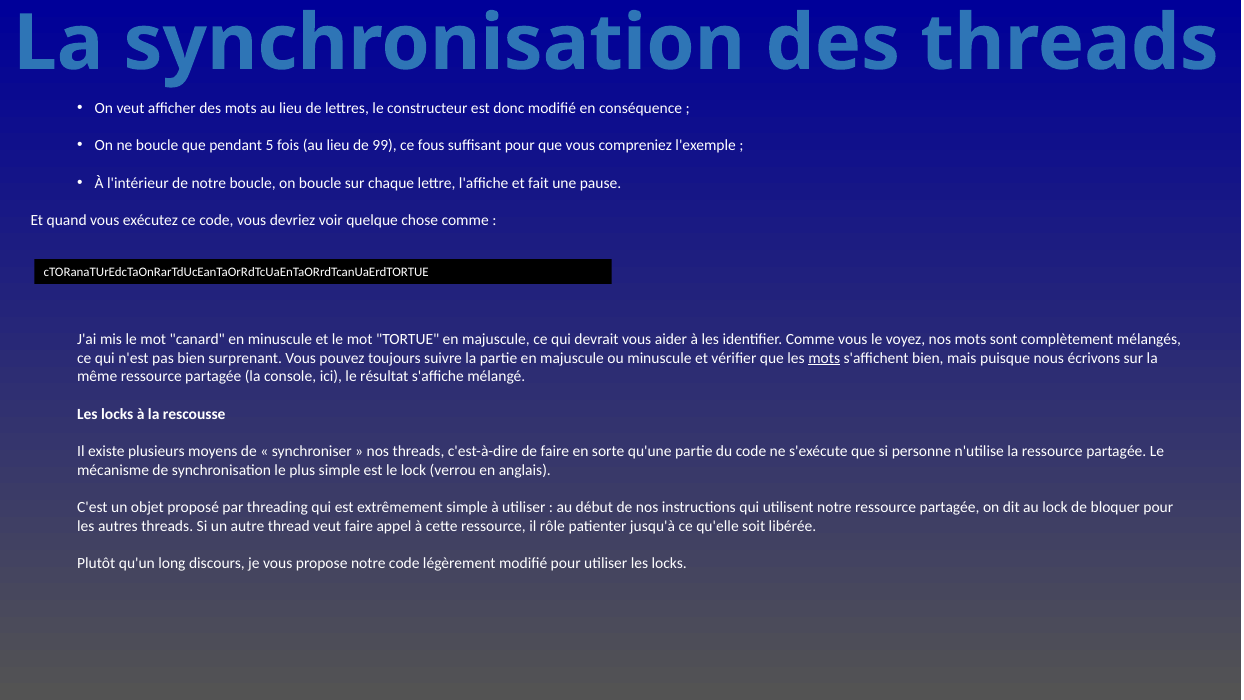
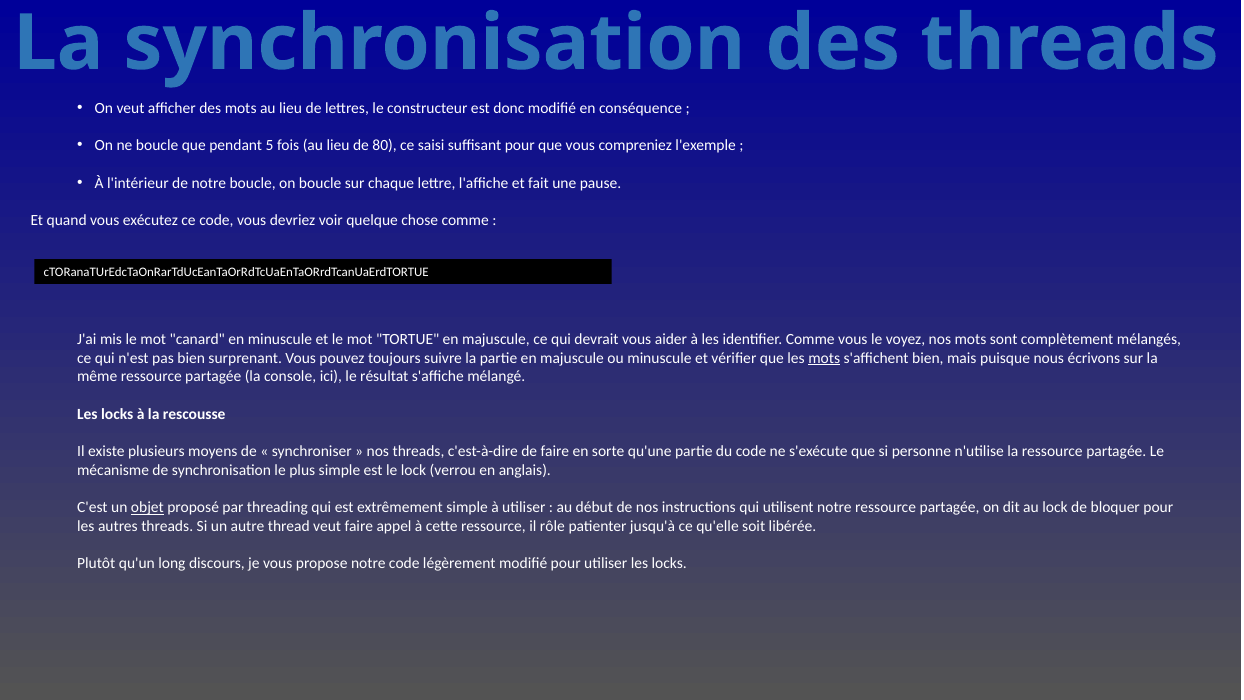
99: 99 -> 80 (385, 146)
fous: fous -> saisi (431, 146)
objet underline: none -> present (147, 507)
